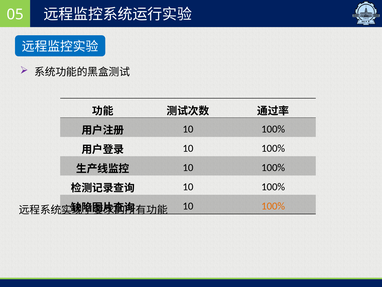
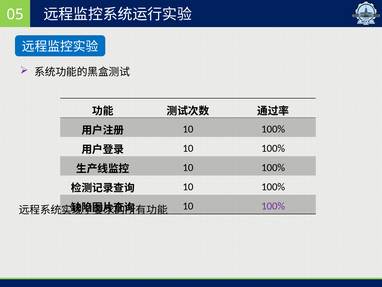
100% colour: orange -> purple (273, 206)
